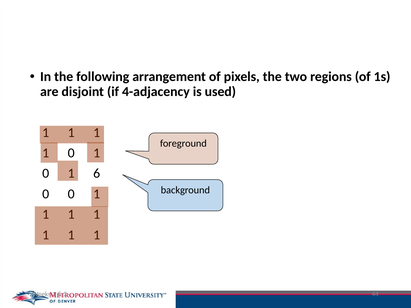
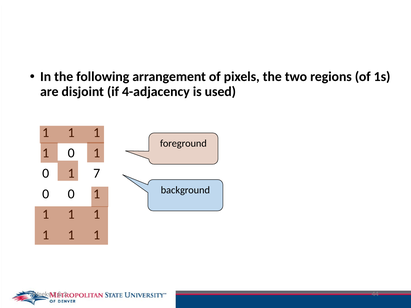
6: 6 -> 7 (97, 174)
